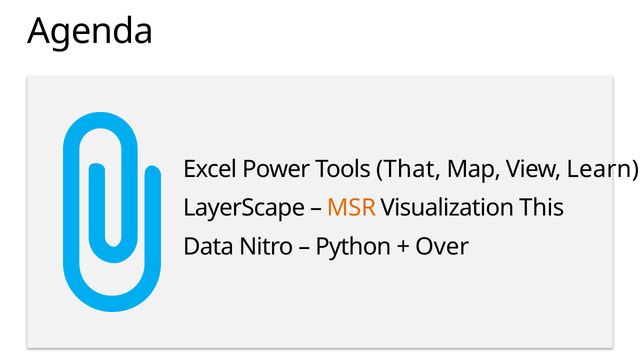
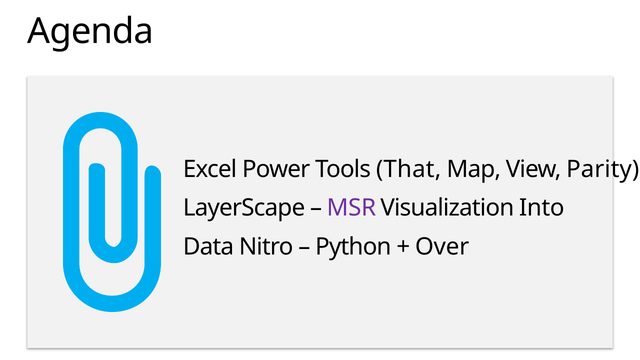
Learn: Learn -> Parity (603, 169)
MSR colour: orange -> purple (351, 208)
This: This -> Into (542, 208)
